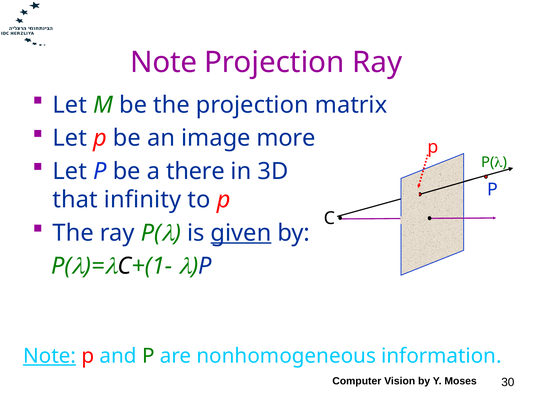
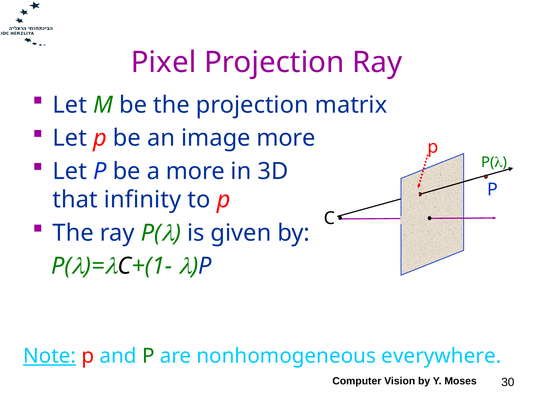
Note: Note -> Pixel (164, 62)
a there: there -> more (195, 171)
given underline: present -> none (241, 233)
information: information -> everywhere (441, 356)
